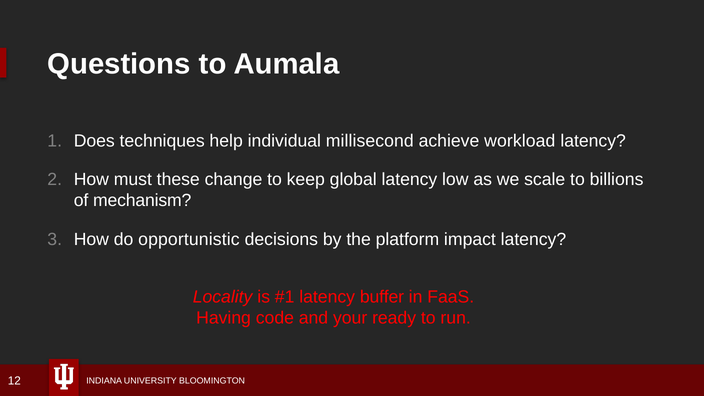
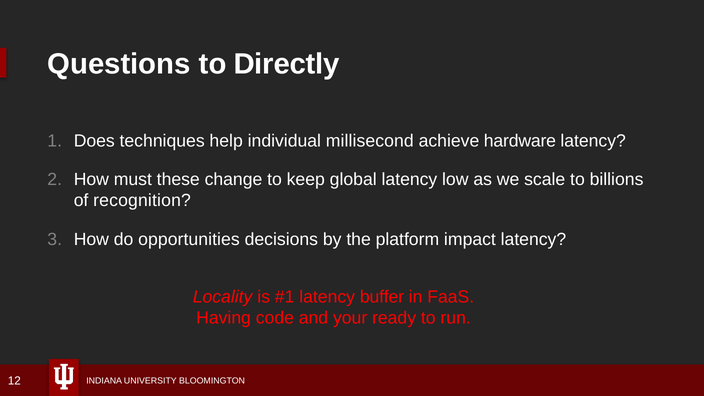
Aumala: Aumala -> Directly (287, 64)
workload: workload -> hardware (520, 141)
mechanism: mechanism -> recognition (142, 201)
opportunistic: opportunistic -> opportunities (189, 239)
